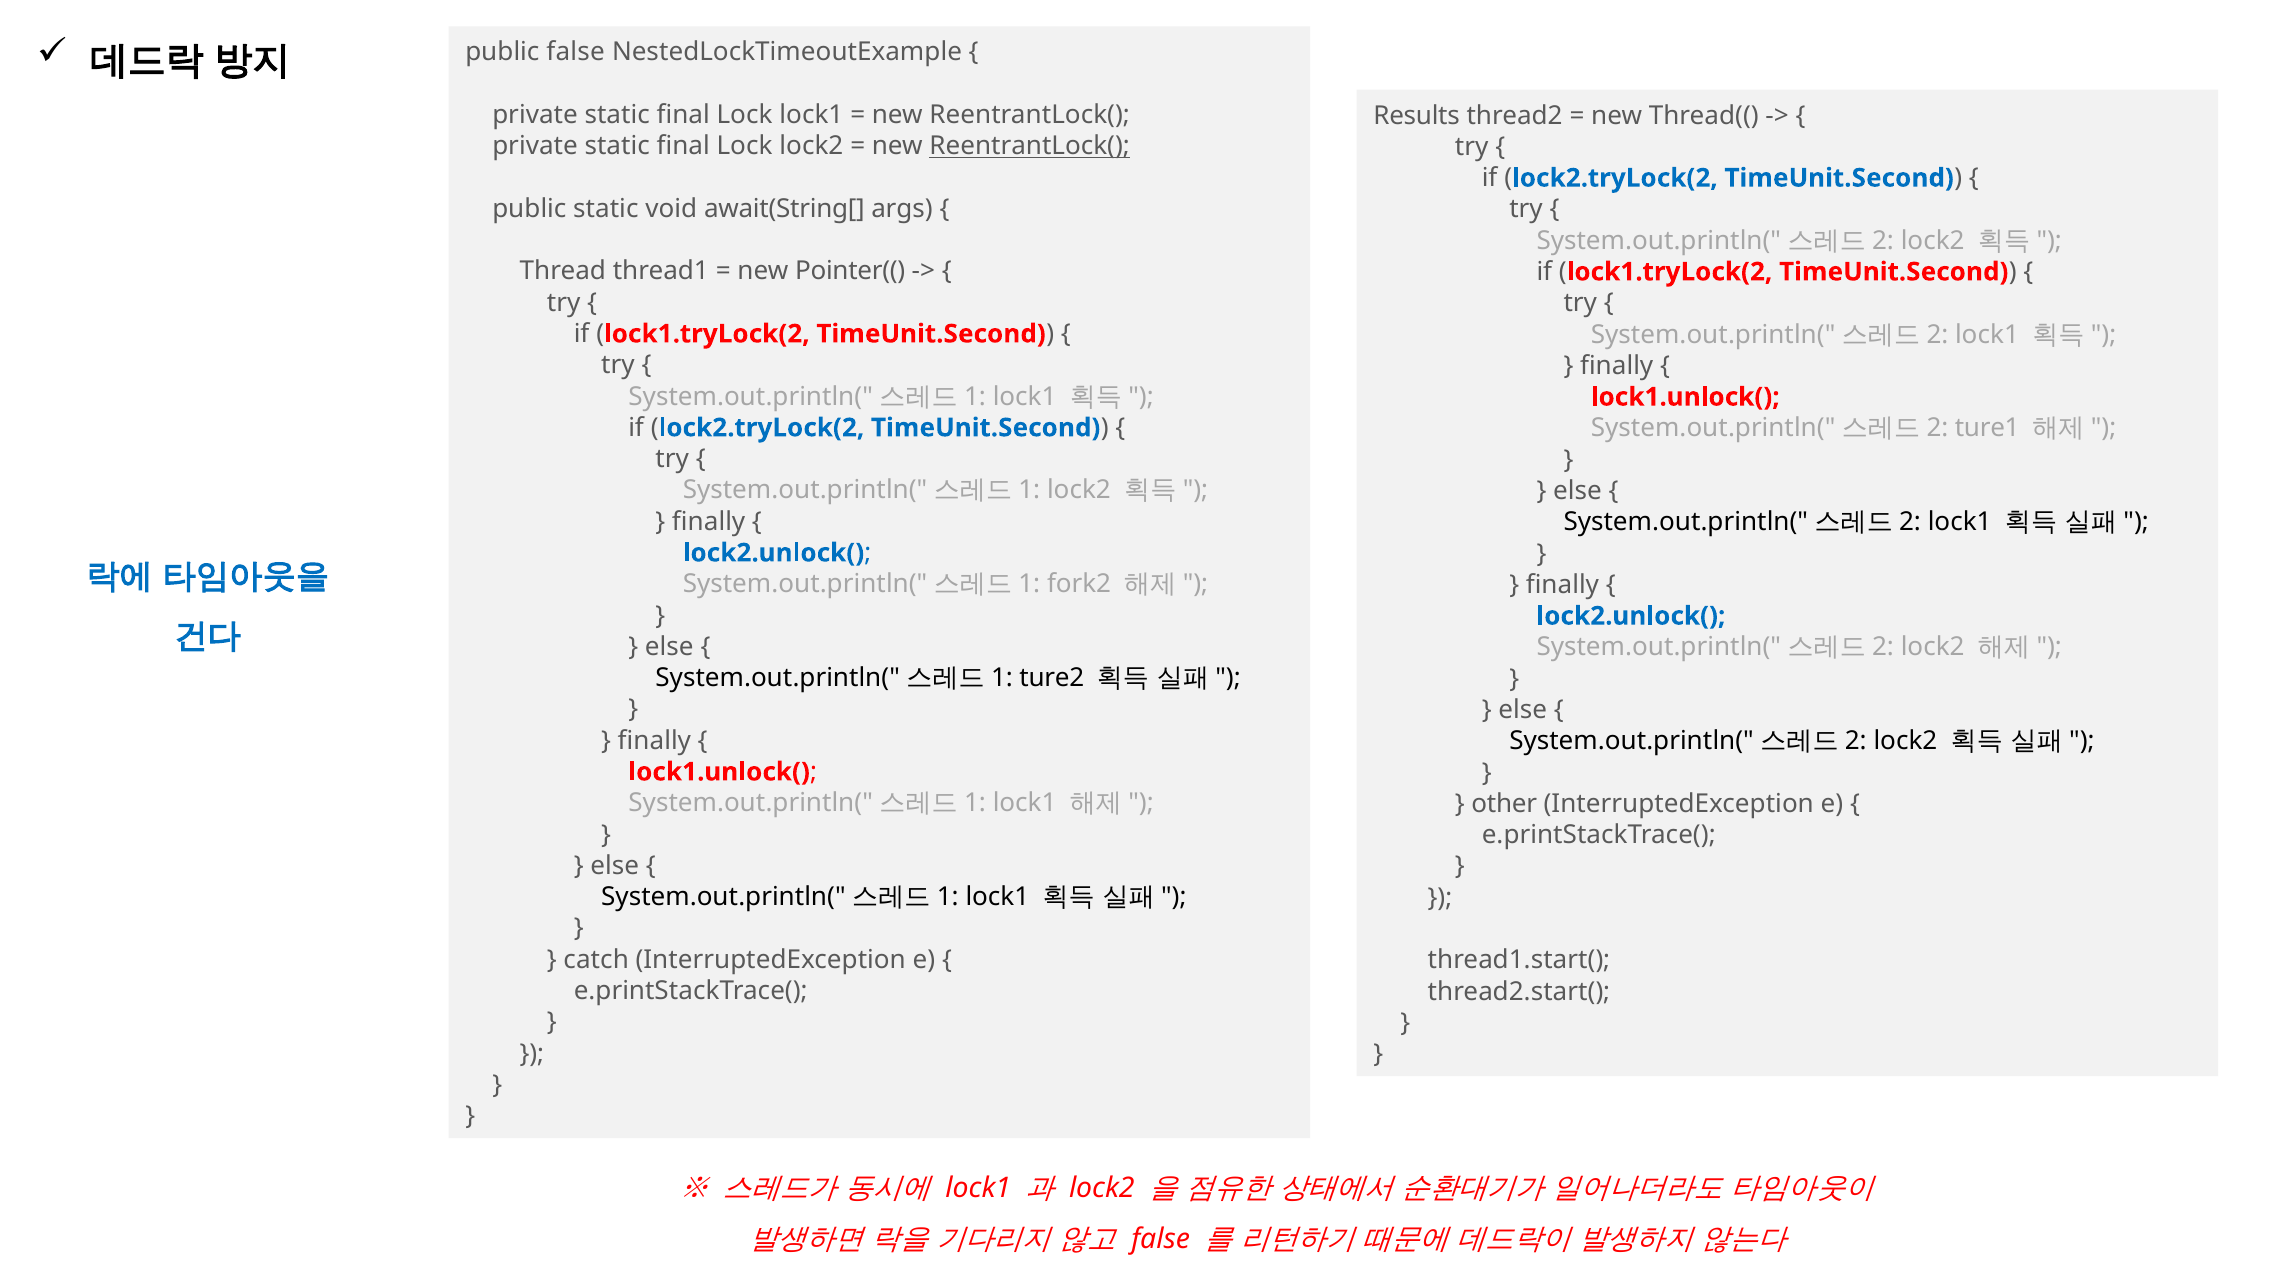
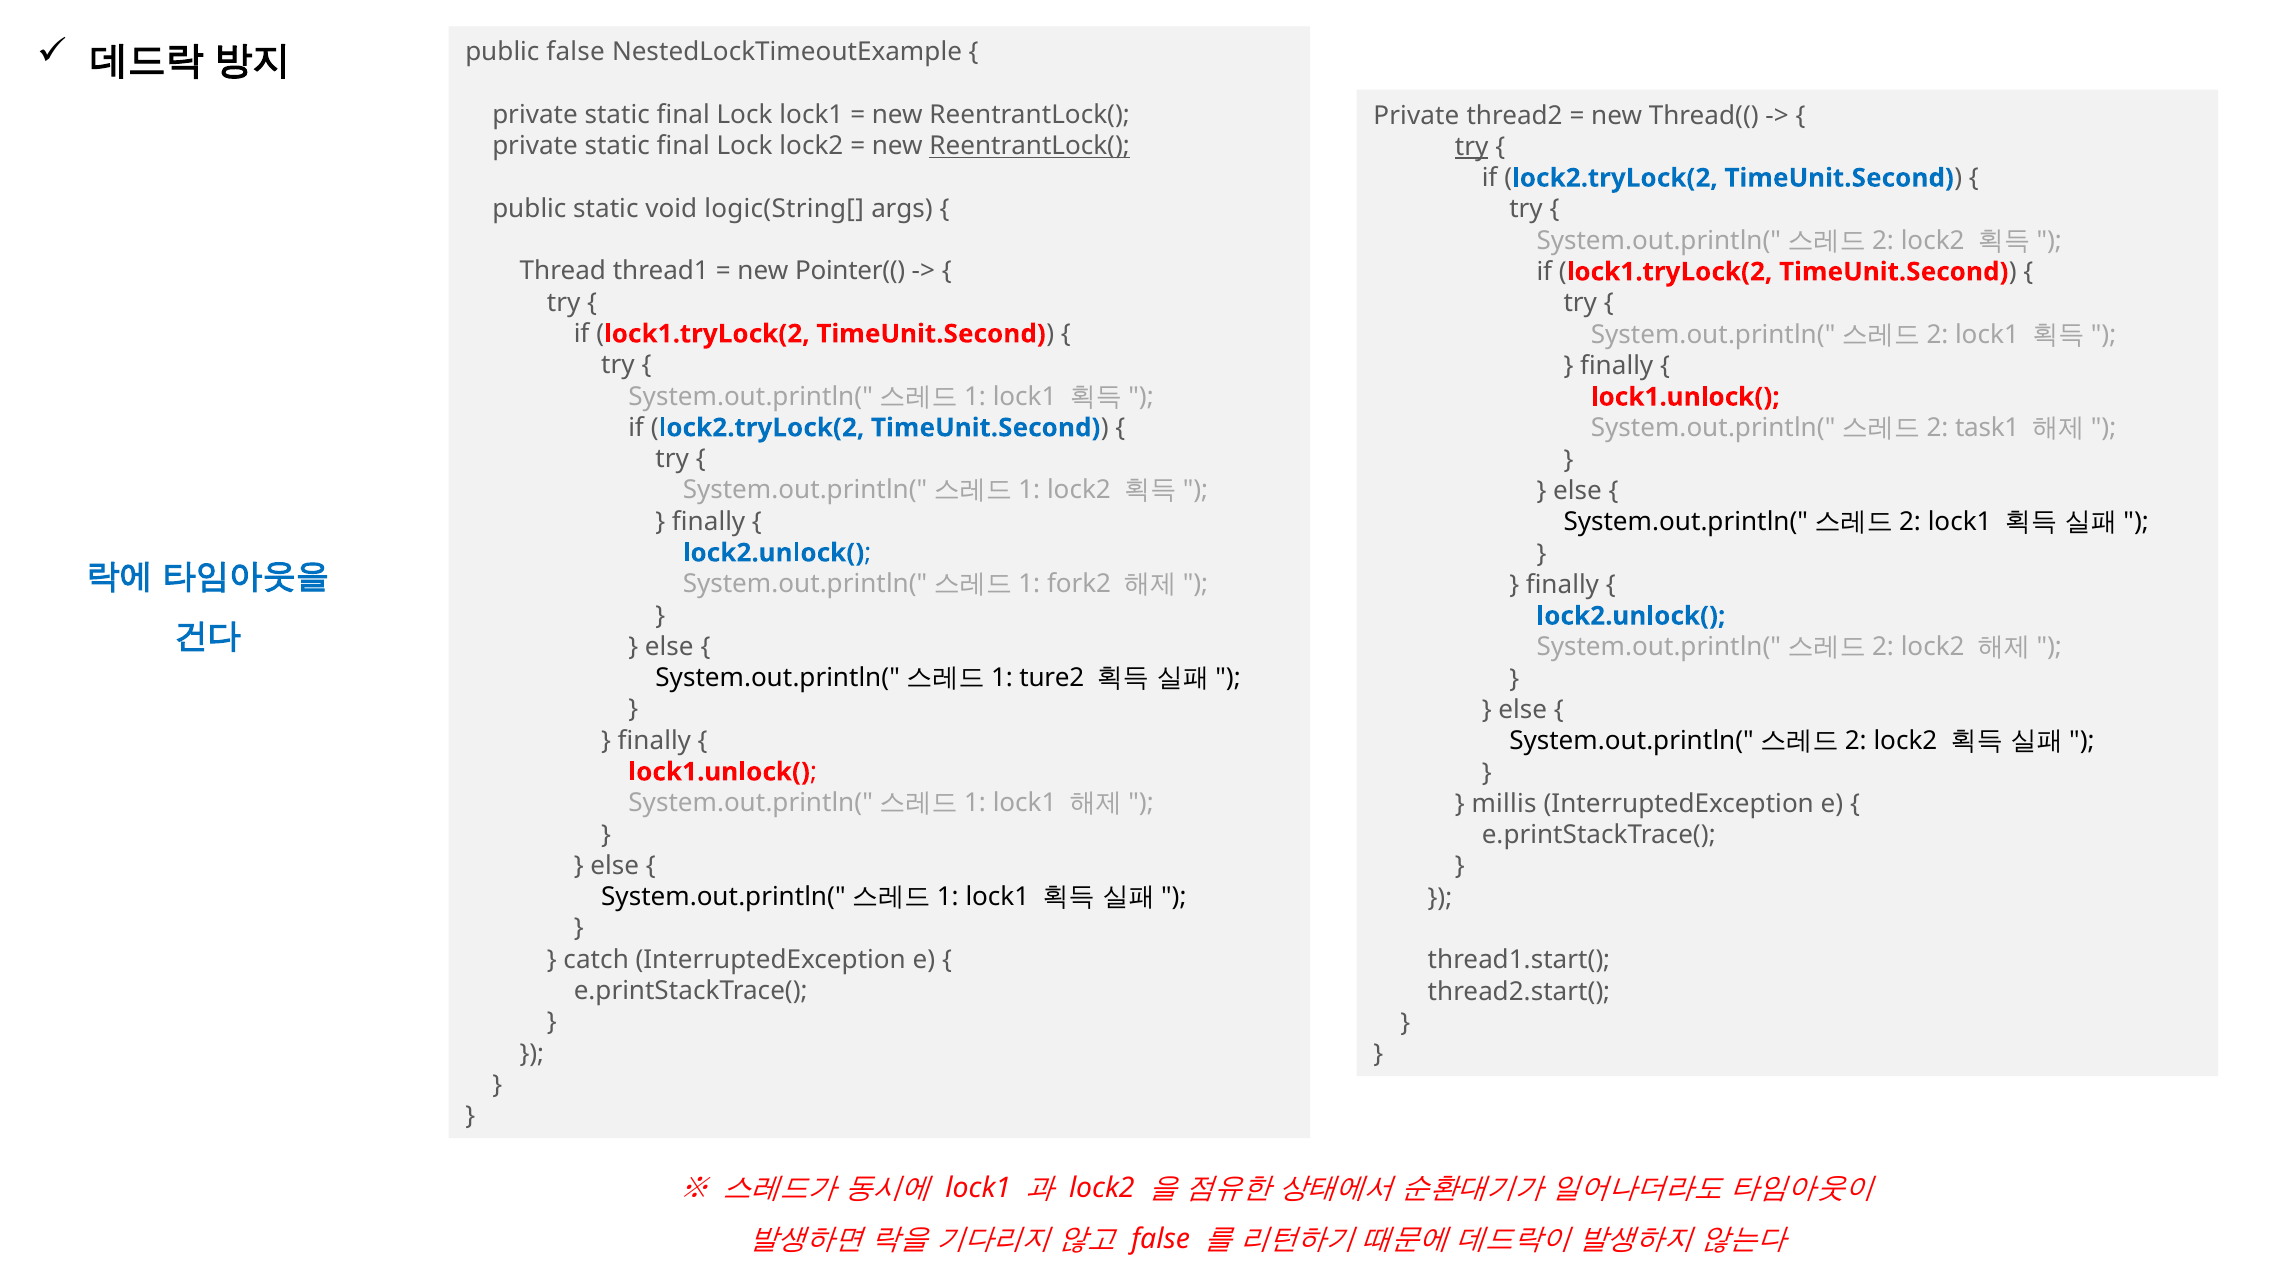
Results: Results -> Private (1416, 115)
try underline: none -> present (1472, 147)
await(String[: await(String[ -> logic(String[ (784, 209)
ture1: ture1 -> task1 (1987, 428)
other: other -> millis (1504, 804)
